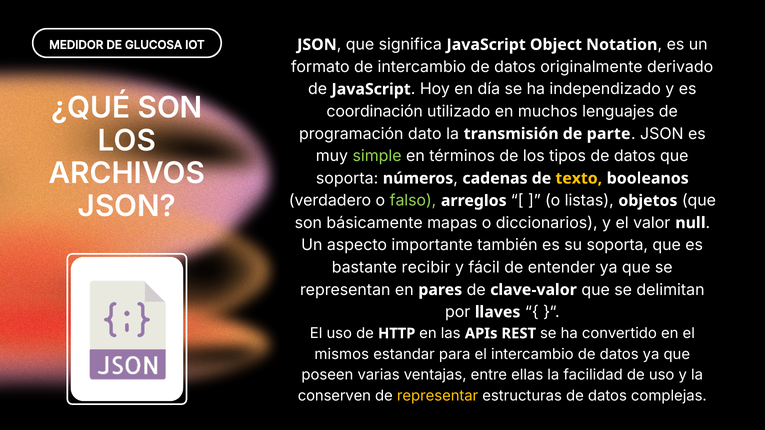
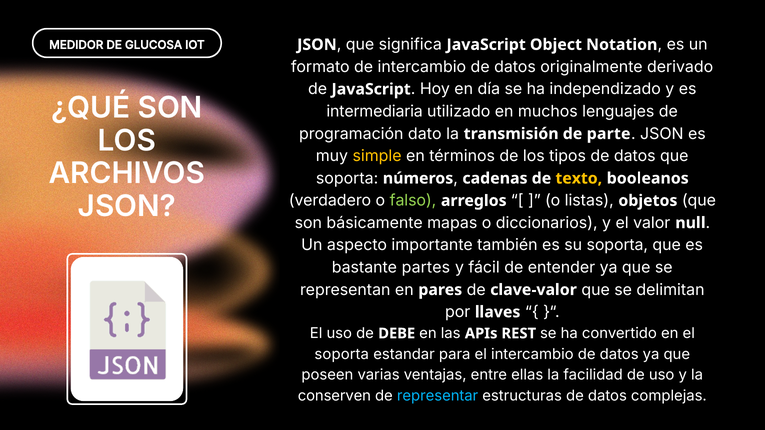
coordinación: coordinación -> intermediaria (375, 112)
simple colour: light green -> yellow (377, 156)
recibir: recibir -> partes (426, 268)
HTTP: HTTP -> DEBE (397, 334)
mismos: mismos -> soporta (342, 355)
representar colour: yellow -> light blue (438, 396)
